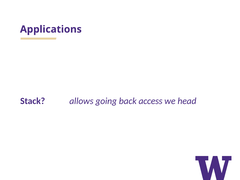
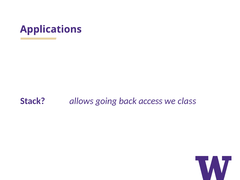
head: head -> class (187, 101)
